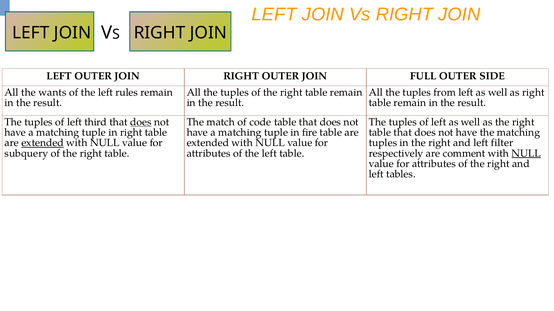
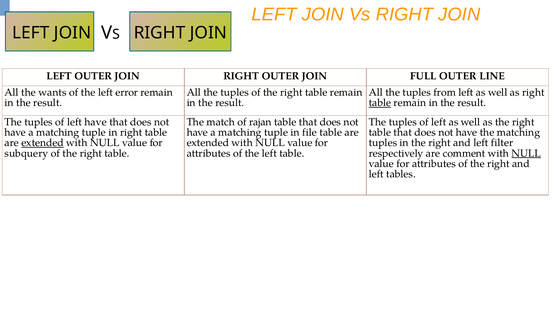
SIDE: SIDE -> LINE (492, 76)
rules: rules -> error (127, 93)
table underline: none -> present (380, 103)
left third: third -> have (96, 122)
does underline: present -> none (141, 122)
code: code -> rajan (260, 122)
fire: fire -> file (310, 133)
